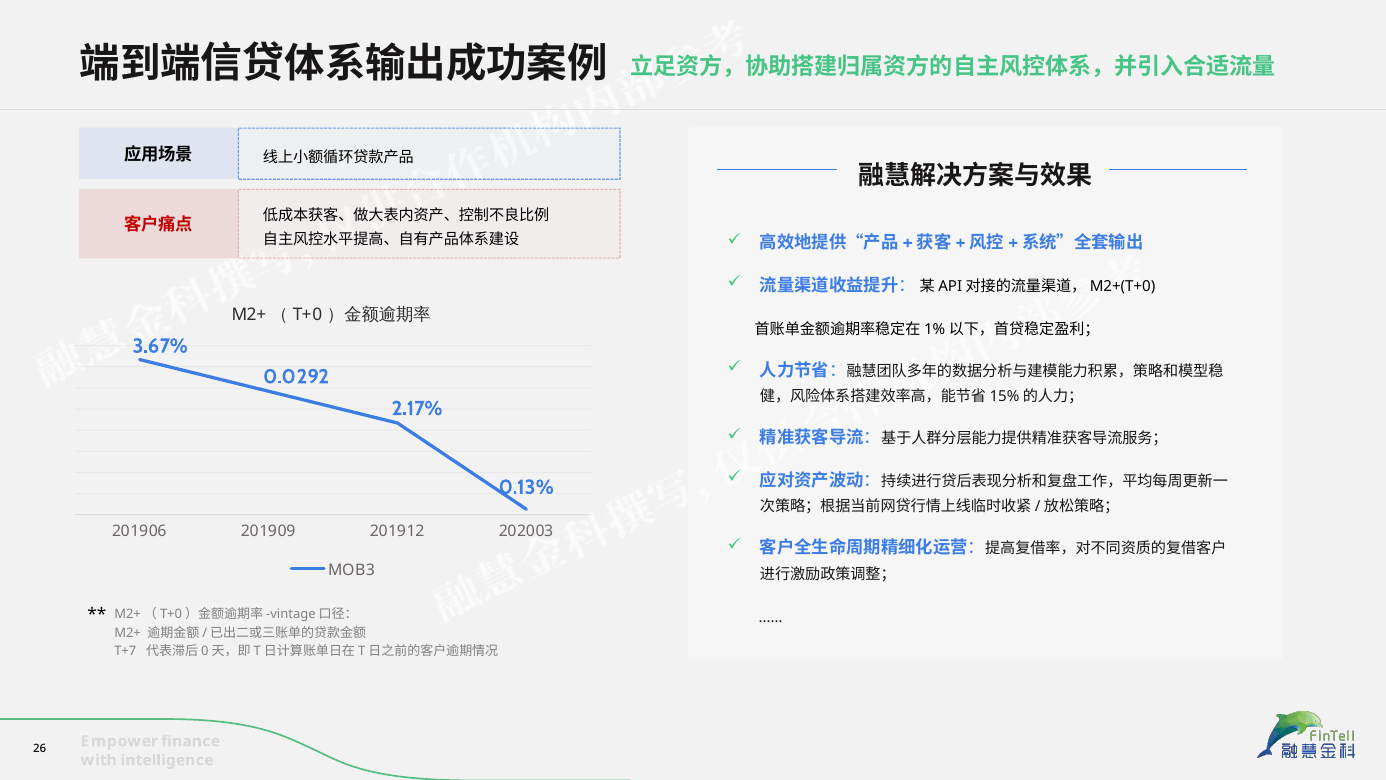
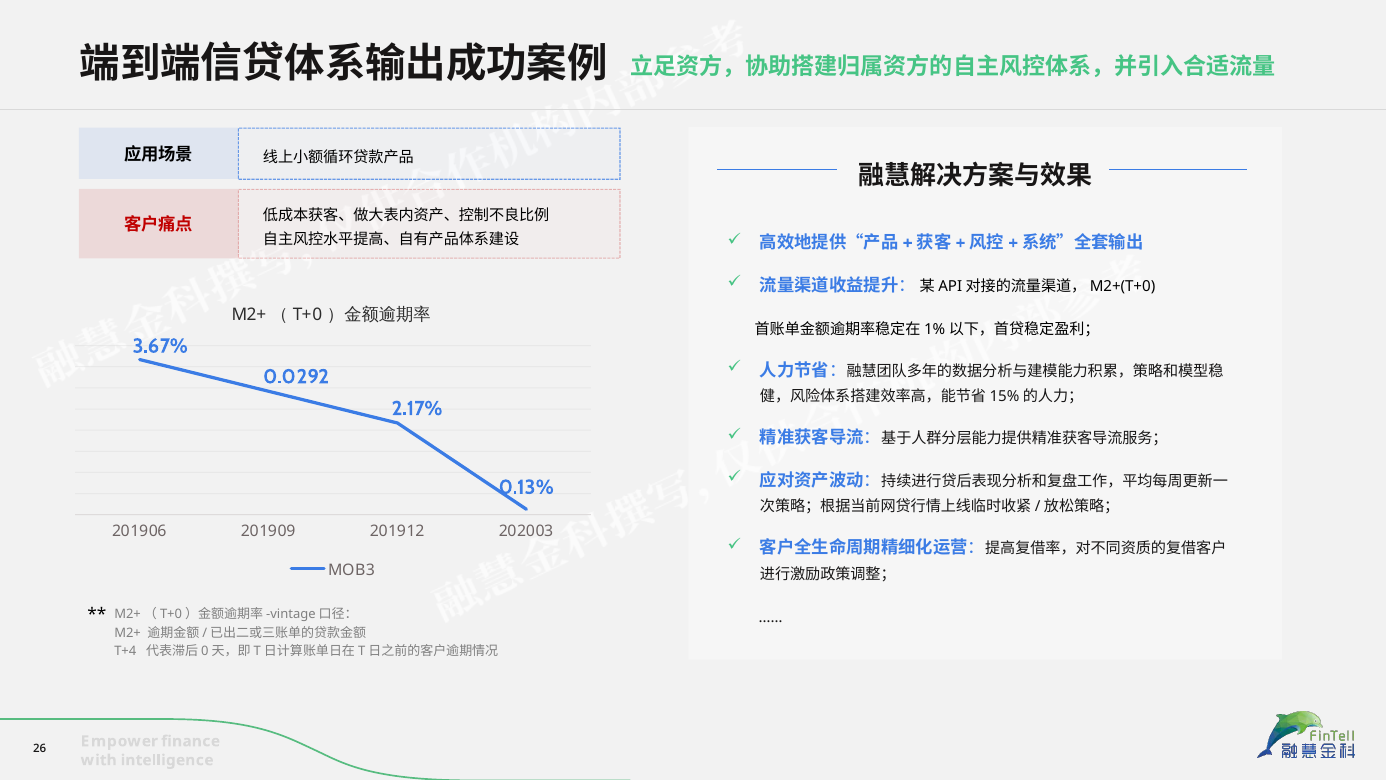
T+7: T+7 -> T+4 (125, 651)
